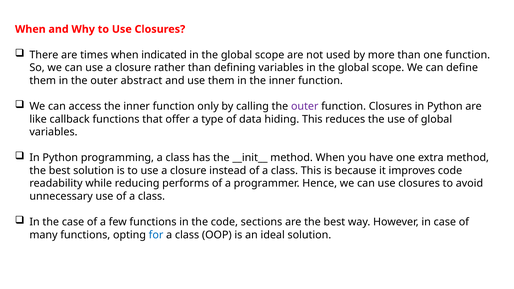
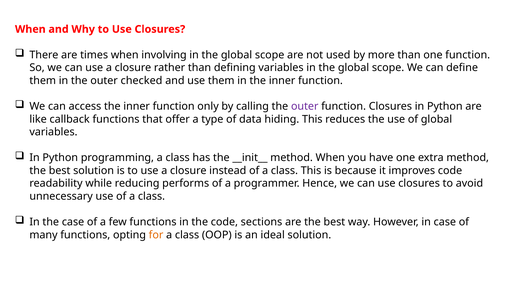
indicated: indicated -> involving (164, 55)
abstract: abstract -> checked (142, 81)
for colour: blue -> orange (156, 235)
